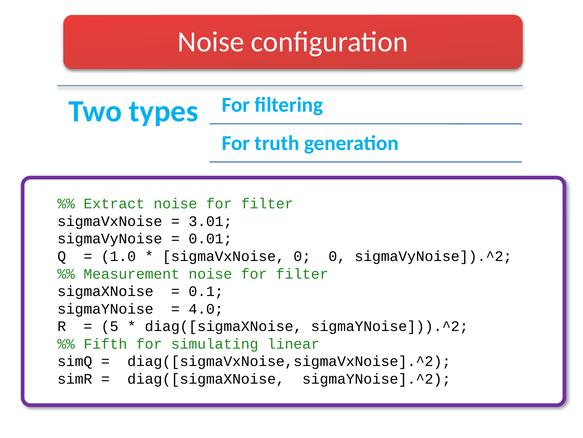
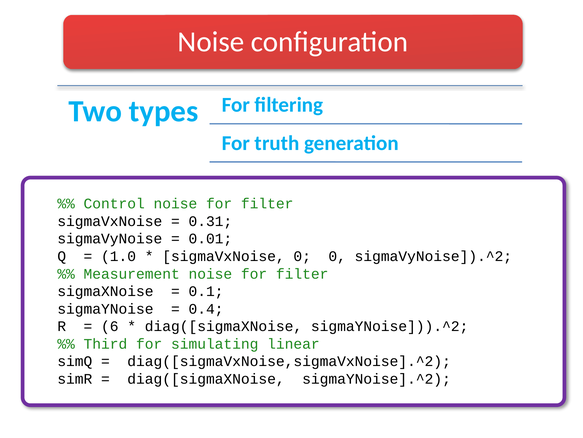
Extract: Extract -> Control (114, 203)
3.01: 3.01 -> 0.31 (210, 221)
4.0: 4.0 -> 0.4 (206, 308)
5: 5 -> 6 (110, 326)
Fifth: Fifth -> Third (105, 343)
